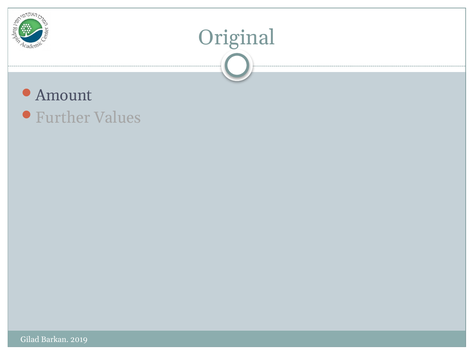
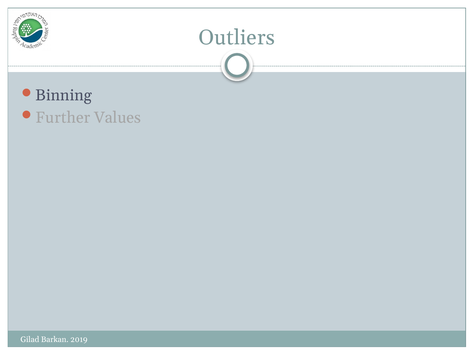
Original: Original -> Outliers (237, 38)
Amount: Amount -> Binning (64, 96)
